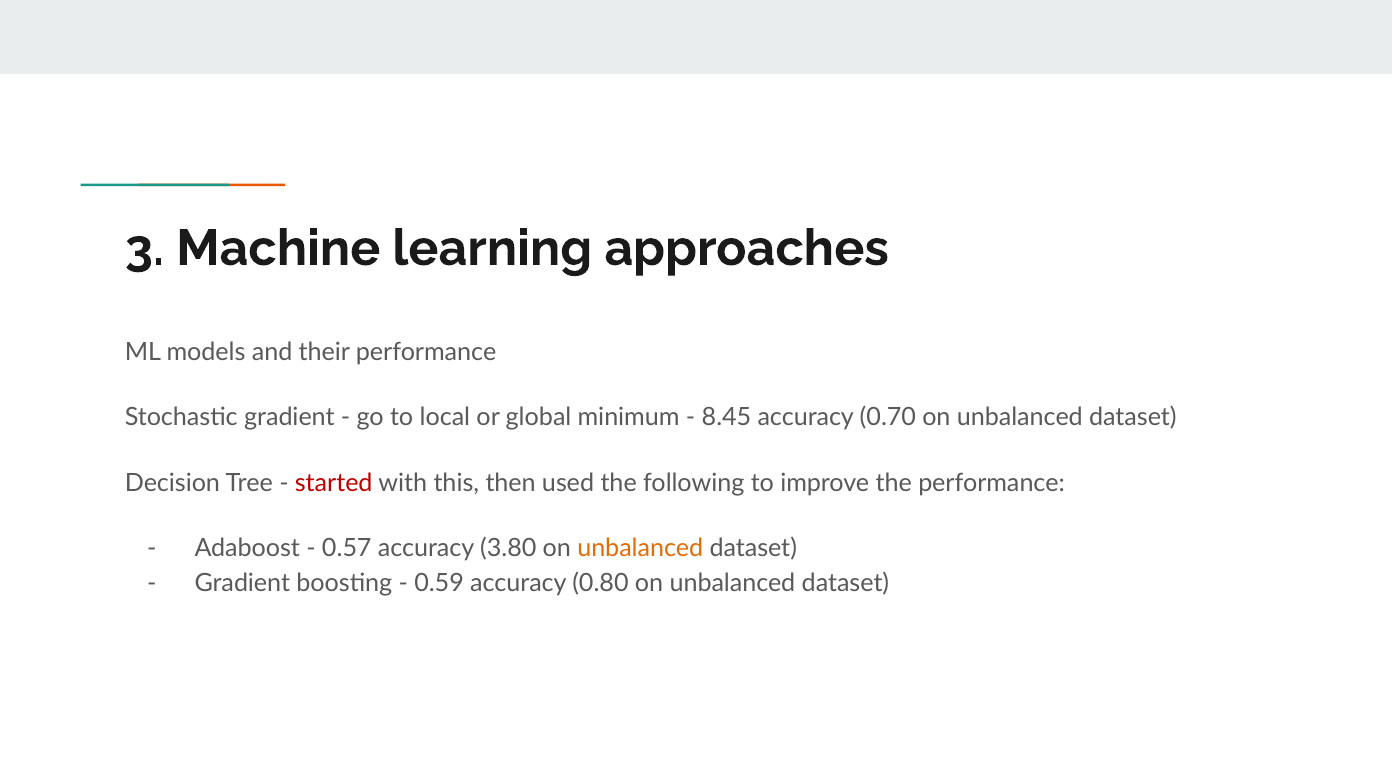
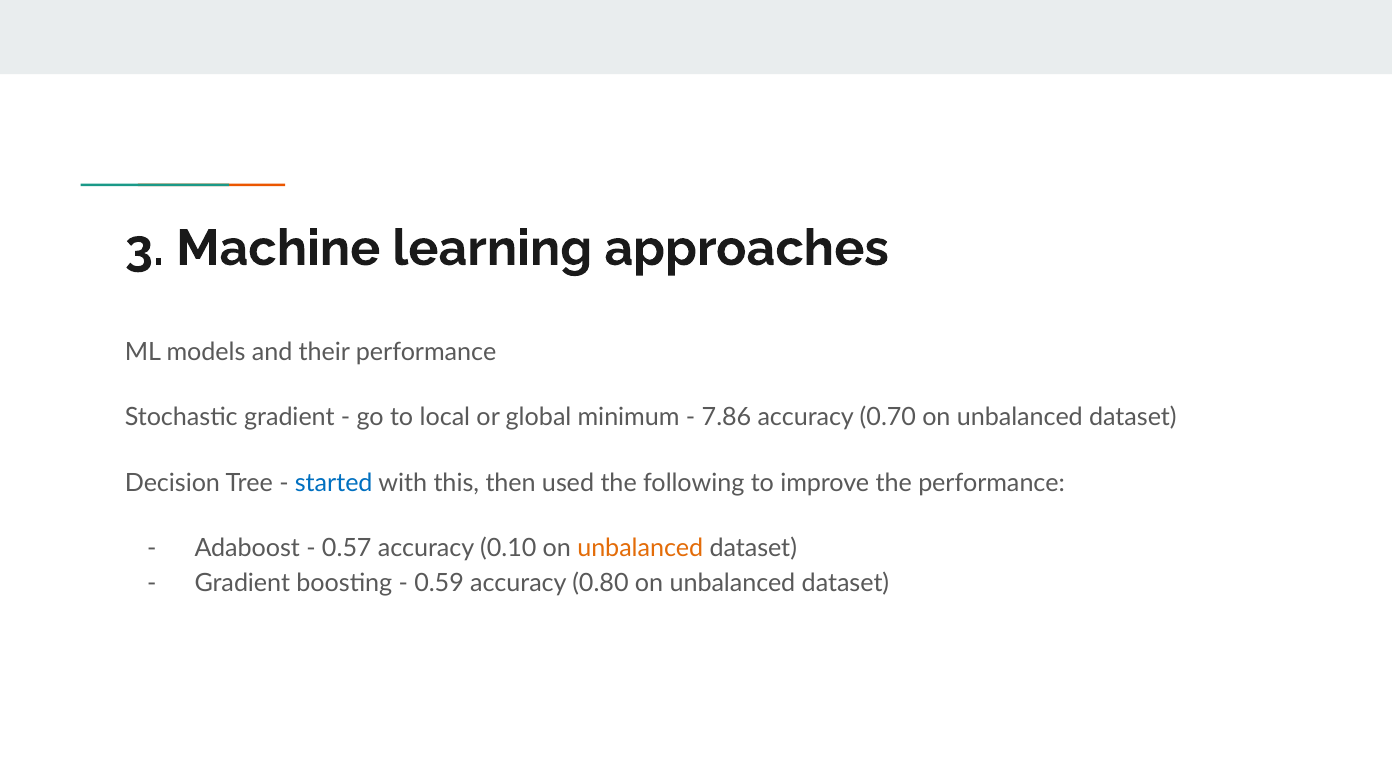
8.45: 8.45 -> 7.86 (726, 417)
started colour: red -> blue (334, 483)
3.80: 3.80 -> 0.10 (508, 549)
